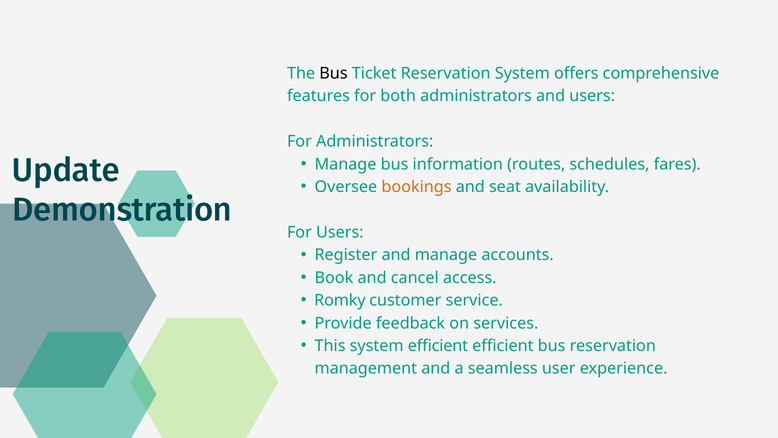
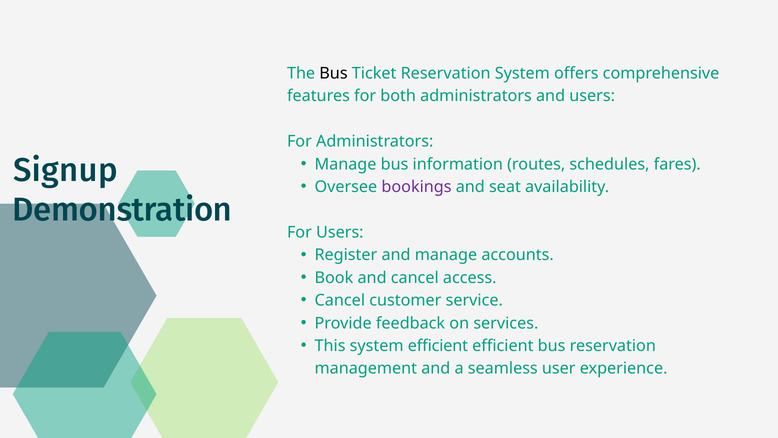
Update: Update -> Signup (65, 170)
bookings colour: orange -> purple (417, 187)
Romky: Romky -> Cancel (340, 300)
